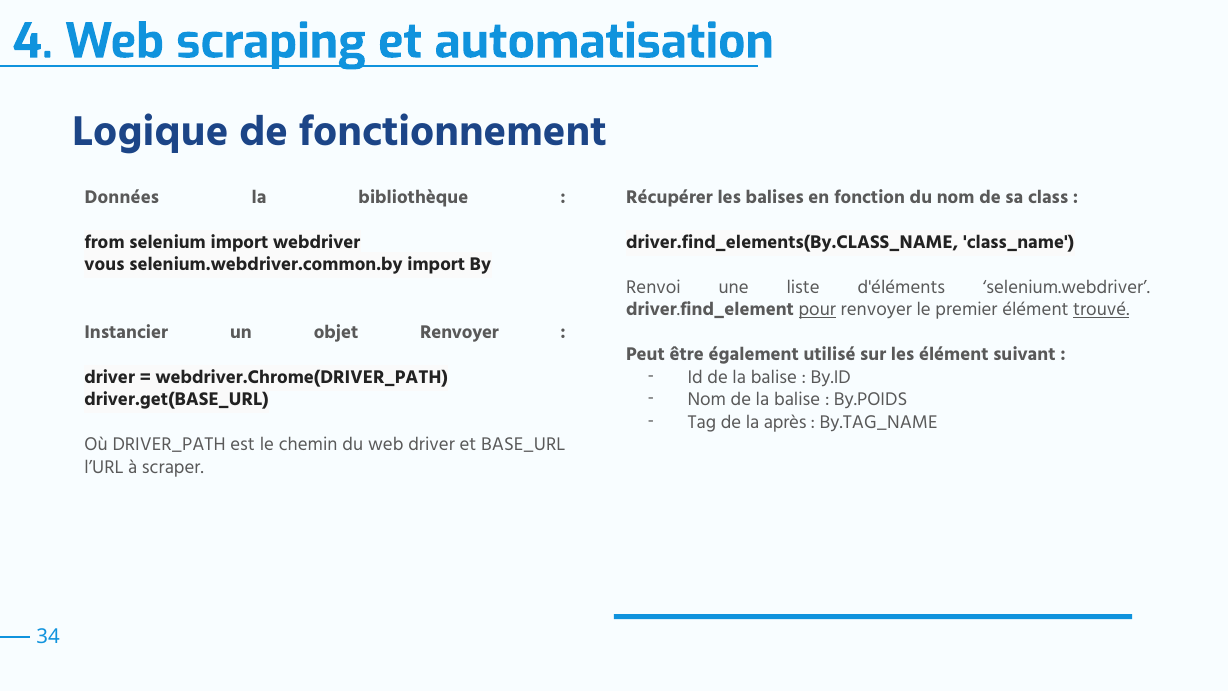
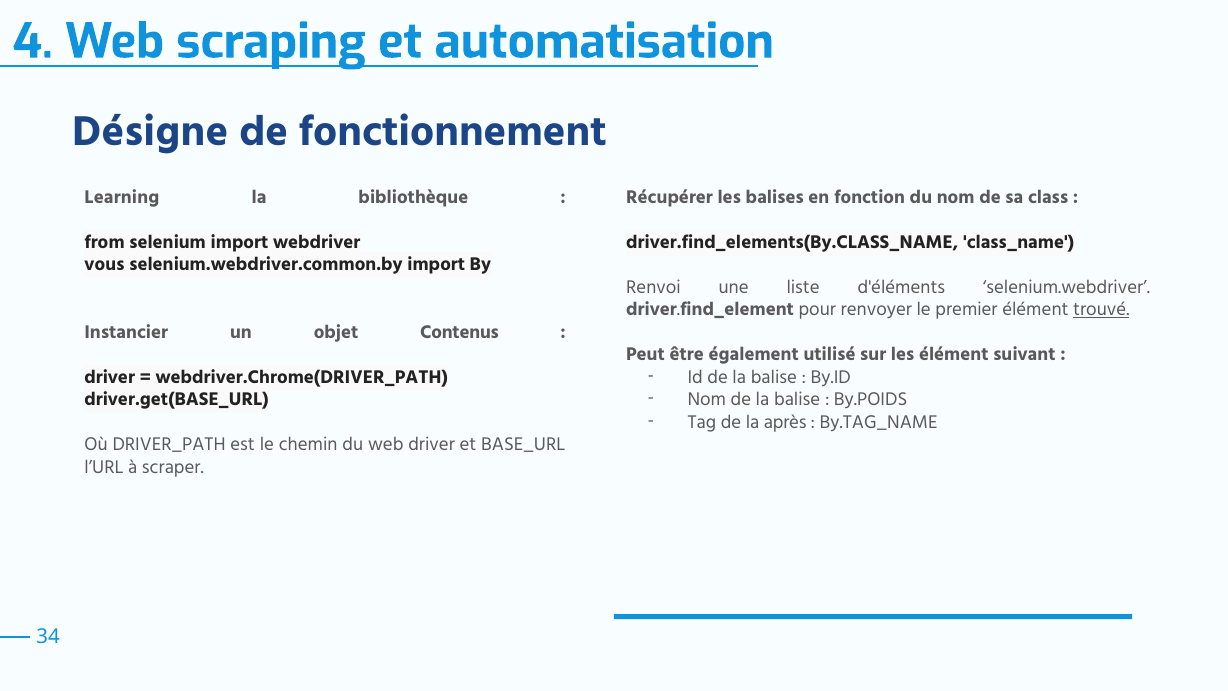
Logique: Logique -> Désigne (150, 132)
Données: Données -> Learning (122, 197)
pour underline: present -> none (817, 309)
objet Renvoyer: Renvoyer -> Contenus (459, 332)
